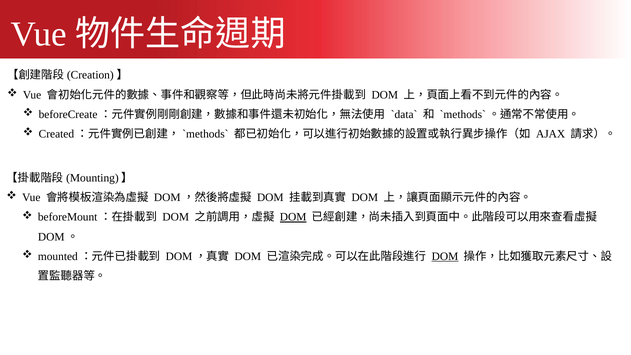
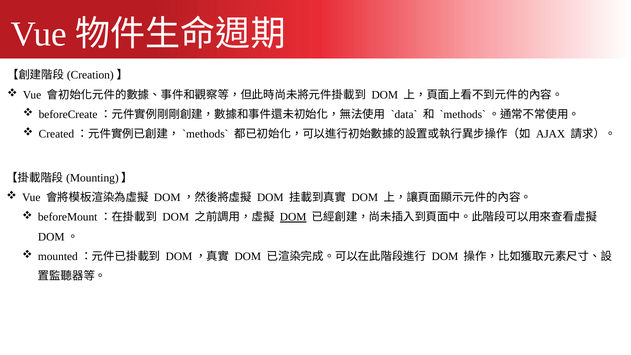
DOM underline: present -> none (445, 256)
